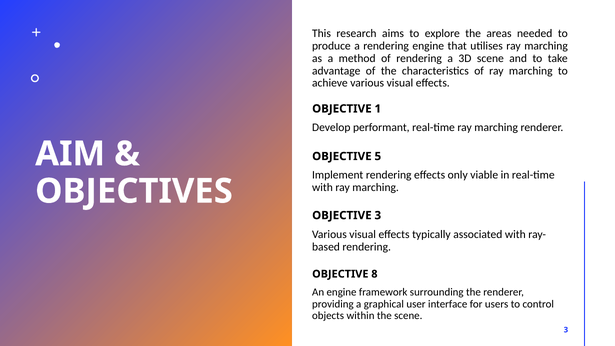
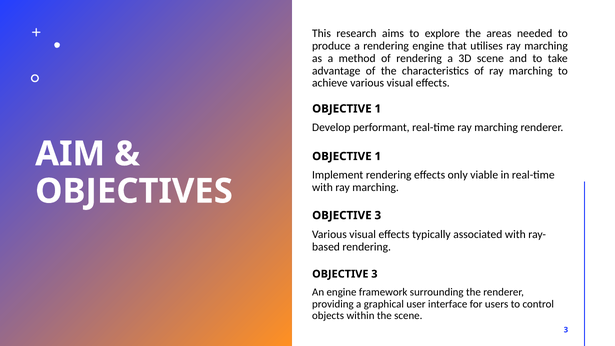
5: 5 -> 1 (378, 156)
8: 8 -> 3 (374, 274)
